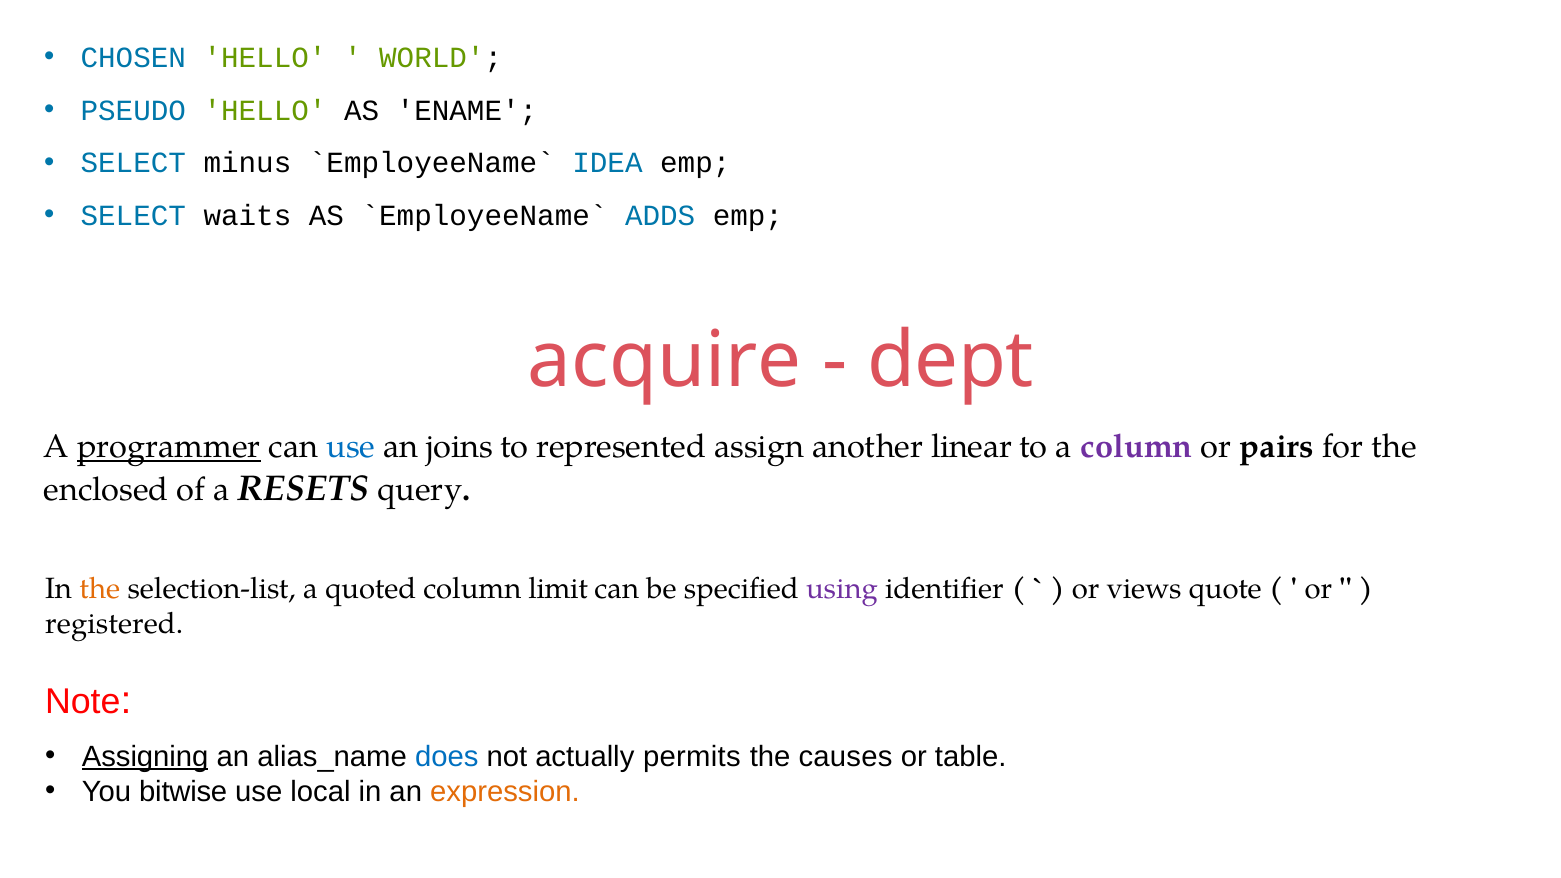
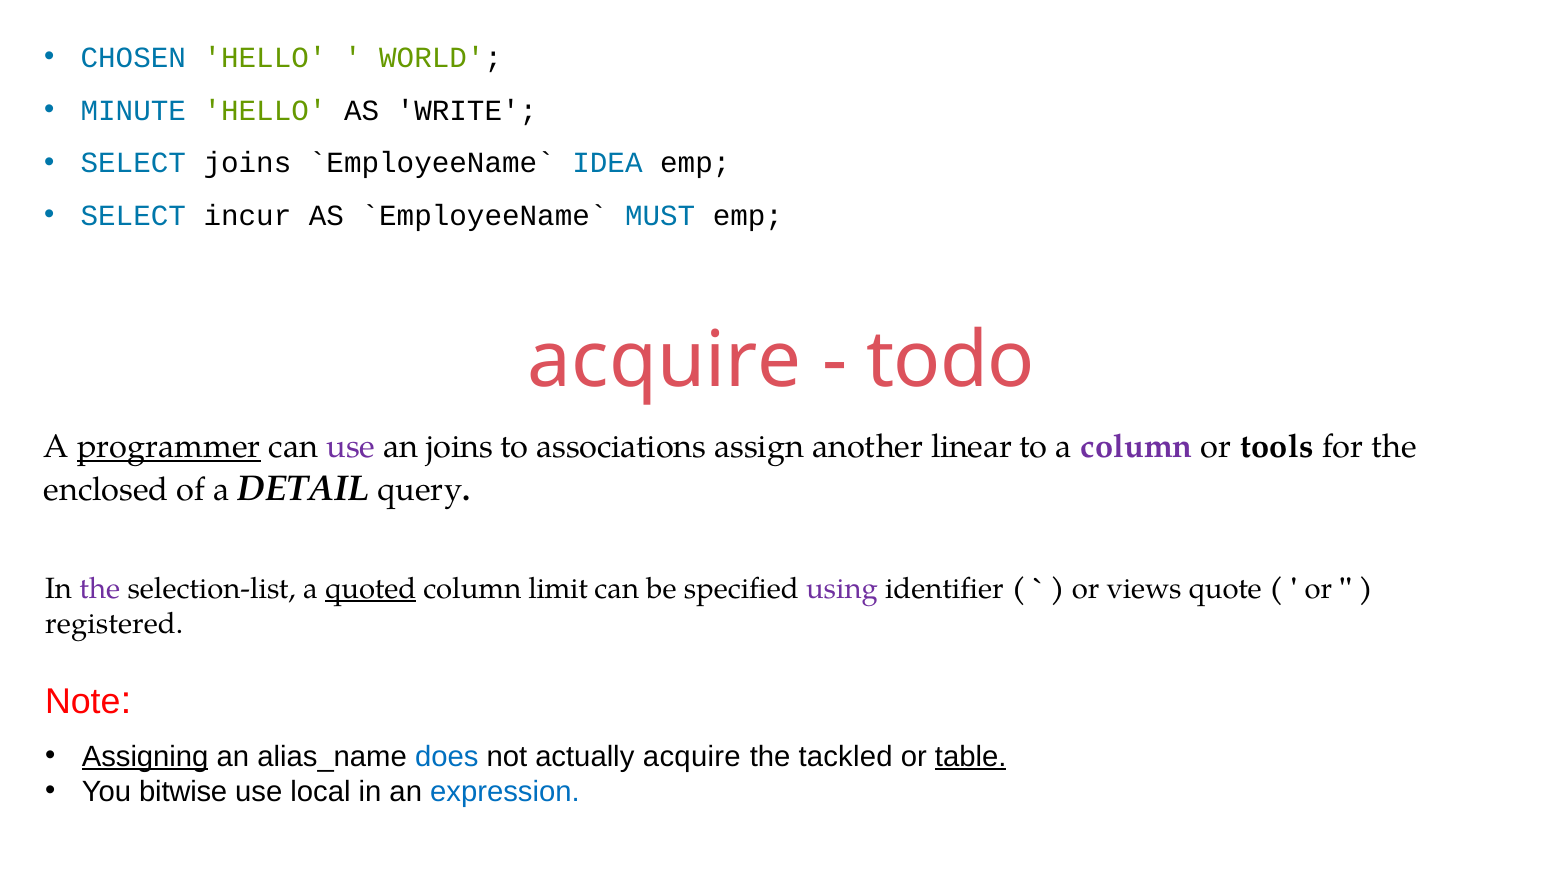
PSEUDO: PSEUDO -> MINUTE (133, 111)
ENAME: ENAME -> WRITE (467, 111)
SELECT minus: minus -> joins (247, 163)
waits: waits -> incur (247, 216)
ADDS: ADDS -> MUST (660, 216)
dept: dept -> todo (951, 360)
use colour: blue -> purple (351, 447)
represented: represented -> associations (621, 447)
pairs: pairs -> tools (1277, 447)
RESETS: RESETS -> DETAIL (304, 488)
the colour: orange -> purple (100, 589)
quoted underline: none -> present (371, 589)
actually permits: permits -> acquire (692, 757)
causes: causes -> tackled (846, 757)
table underline: none -> present (971, 757)
expression colour: orange -> blue (505, 792)
